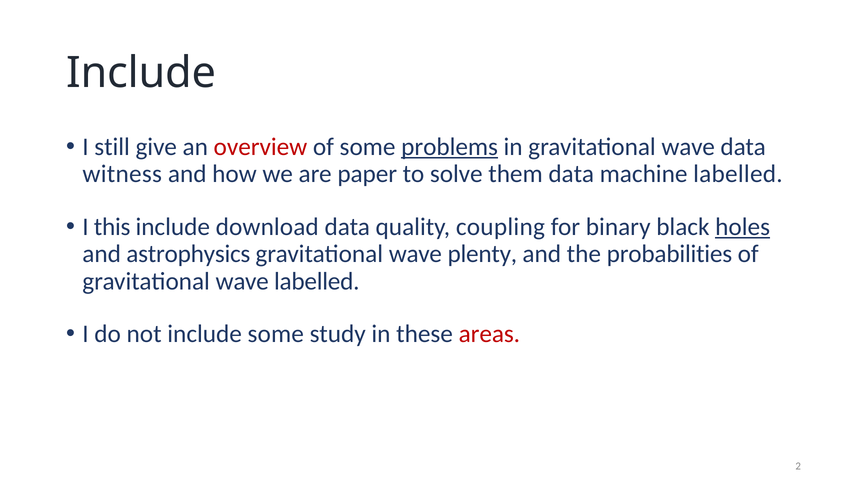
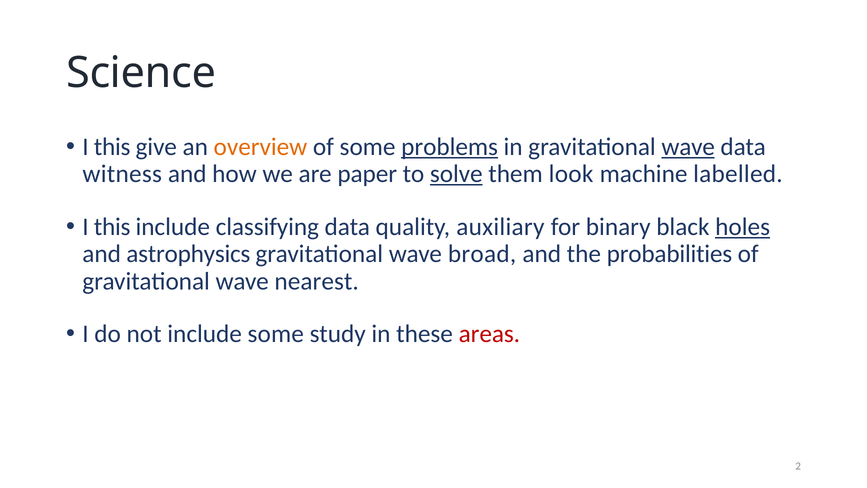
Include: Include -> Science (141, 73)
still: still -> this (112, 147)
overview colour: red -> orange (260, 147)
wave underline: none -> present (688, 147)
solve underline: none -> present (456, 174)
them data: data -> look (571, 174)
download: download -> classifying (267, 227)
coupling: coupling -> auxiliary (500, 227)
plenty: plenty -> broad (482, 254)
wave labelled: labelled -> nearest (317, 281)
